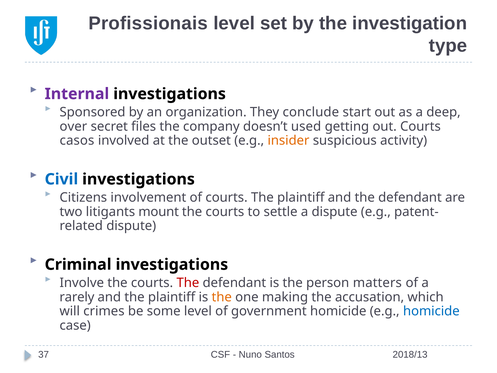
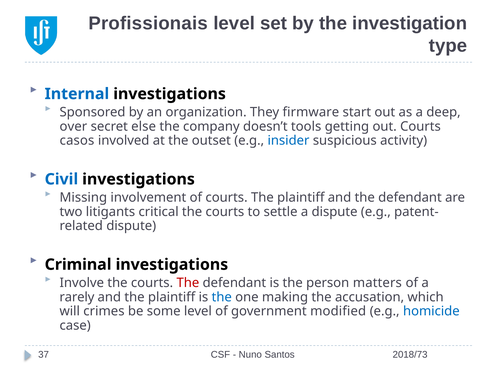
Internal colour: purple -> blue (77, 94)
conclude: conclude -> firmware (311, 112)
files: files -> else (144, 126)
used: used -> tools (306, 126)
insider colour: orange -> blue (288, 141)
Citizens: Citizens -> Missing (83, 198)
mount: mount -> critical (159, 212)
the colour: orange -> blue (222, 297)
government homicide: homicide -> modified (338, 311)
2018/13: 2018/13 -> 2018/73 (410, 354)
